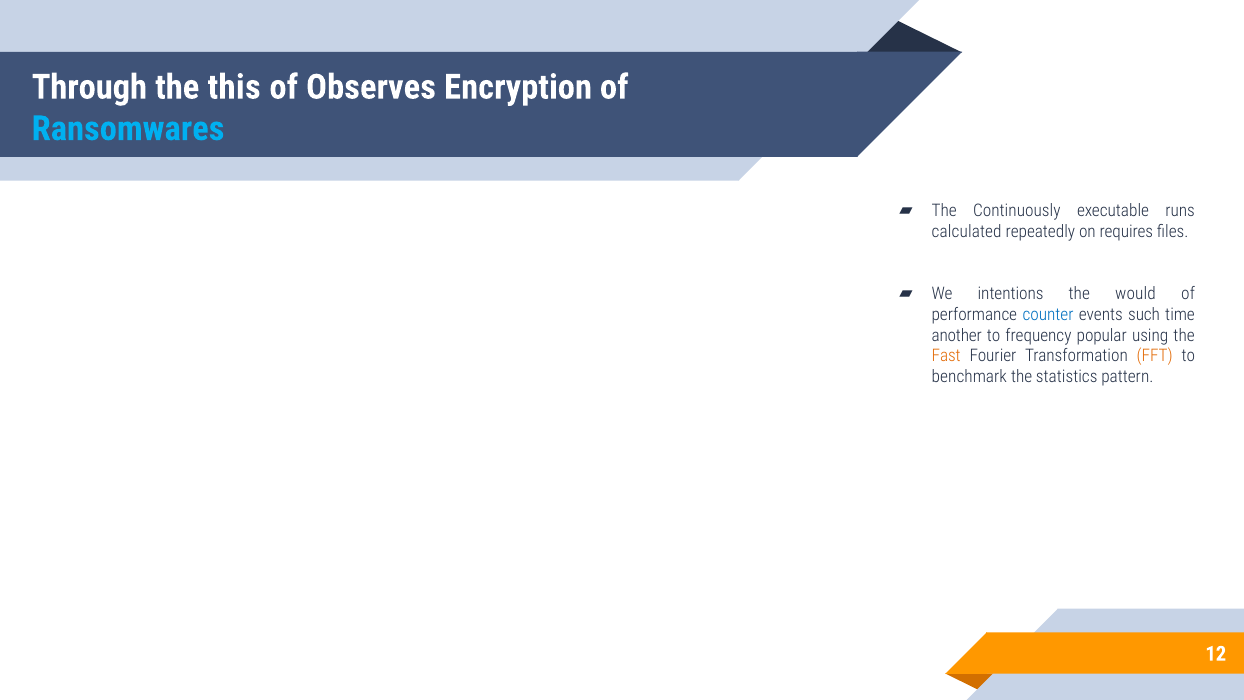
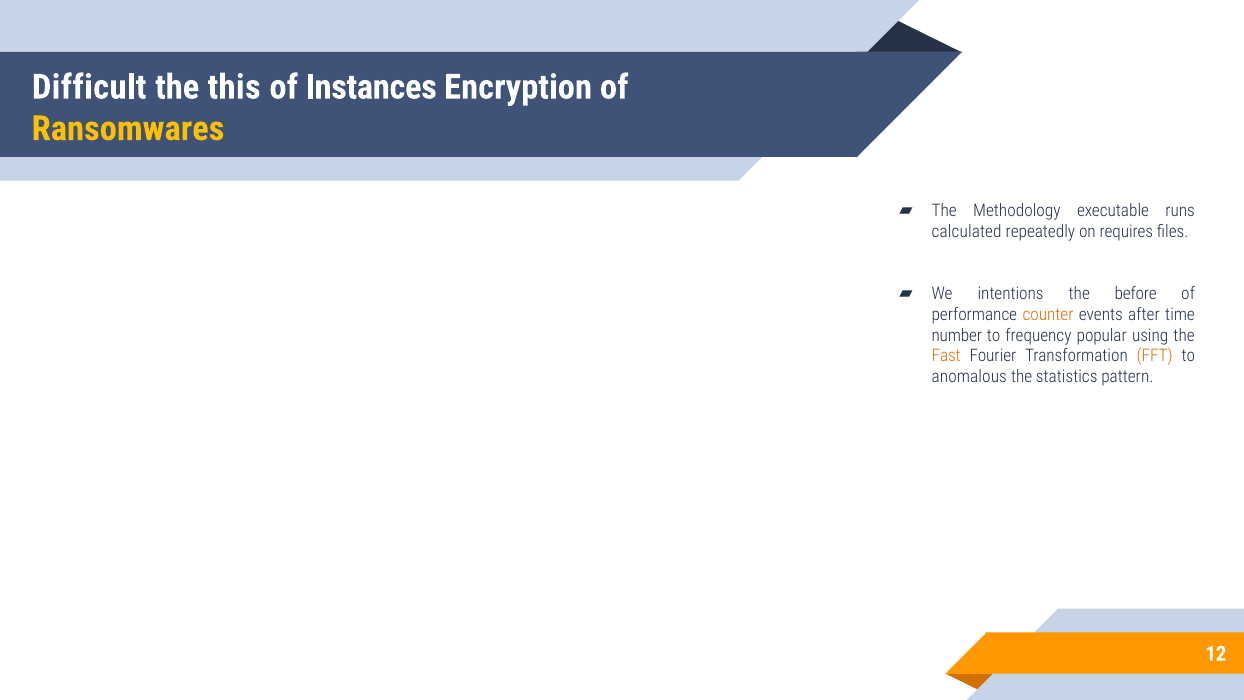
Through: Through -> Difficult (89, 87)
Observes: Observes -> Instances (371, 87)
Ransomwares colour: light blue -> yellow (128, 129)
Continuously: Continuously -> Methodology (1017, 211)
would: would -> before (1136, 294)
counter colour: blue -> orange (1048, 315)
such: such -> after (1144, 315)
another: another -> number (957, 335)
benchmark: benchmark -> anomalous (969, 377)
